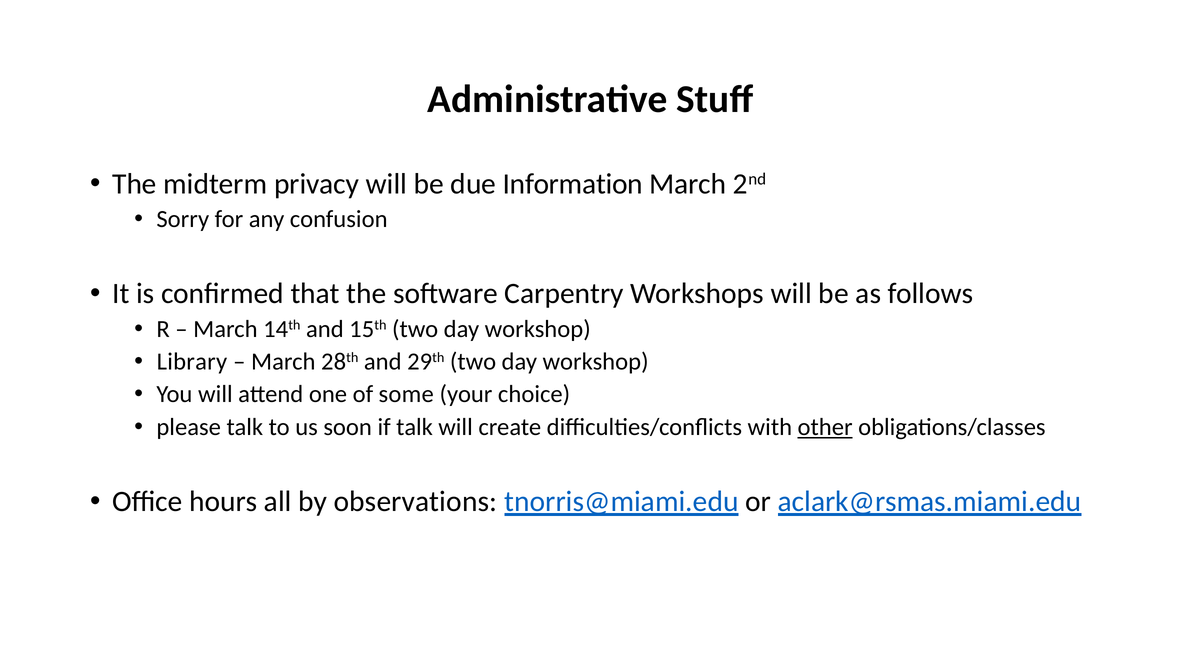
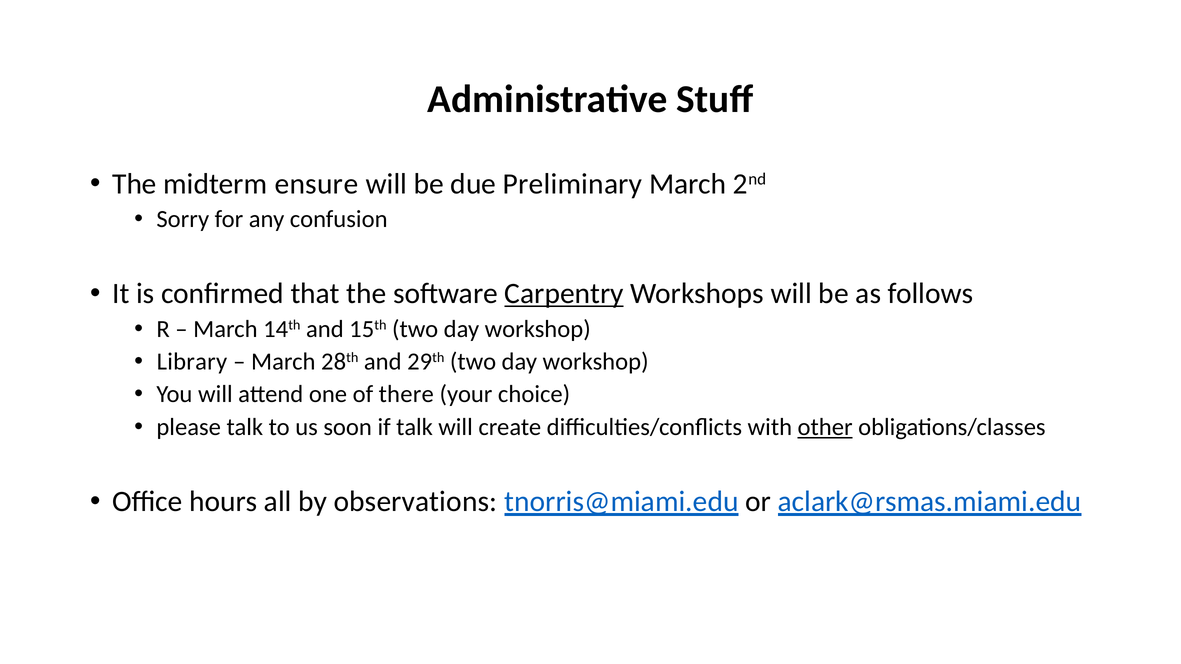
privacy: privacy -> ensure (316, 184)
Information: Information -> Preliminary (573, 184)
Carpentry underline: none -> present (564, 294)
some: some -> there (406, 395)
